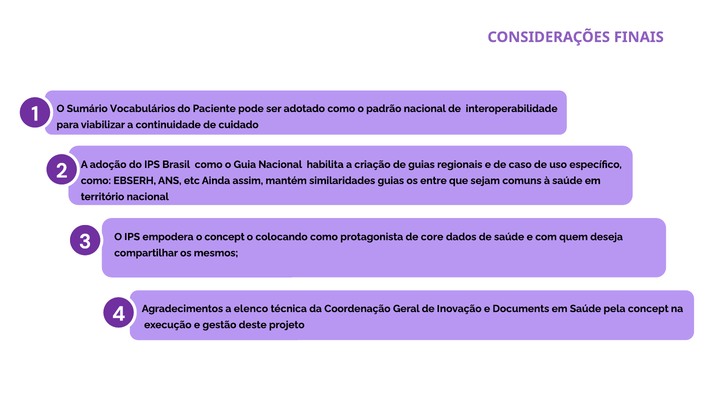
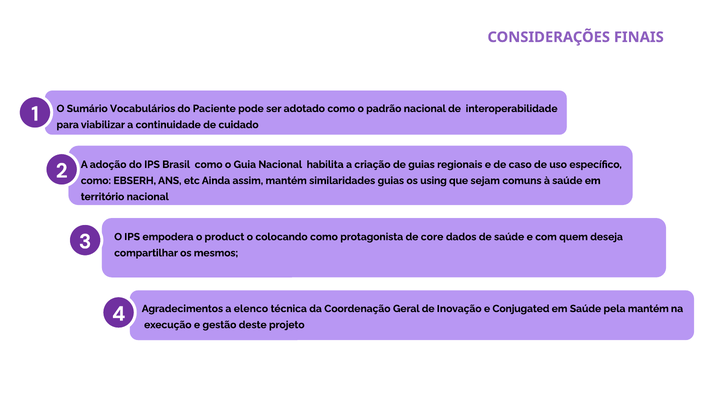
entre: entre -> using (434, 181)
o concept: concept -> product (224, 237)
Documents: Documents -> Conjugated (521, 309)
pela concept: concept -> mantém (648, 309)
